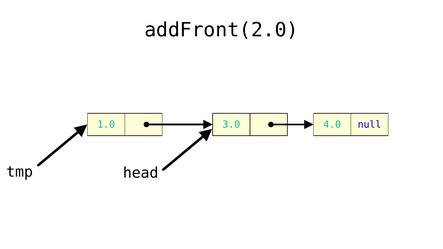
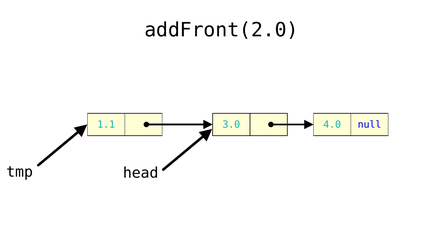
1.0: 1.0 -> 1.1 (106, 125)
